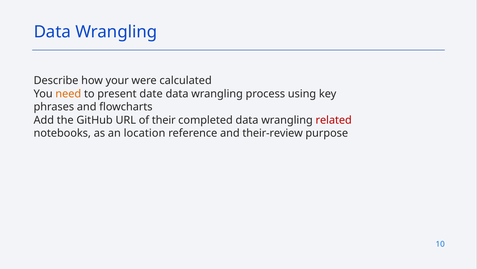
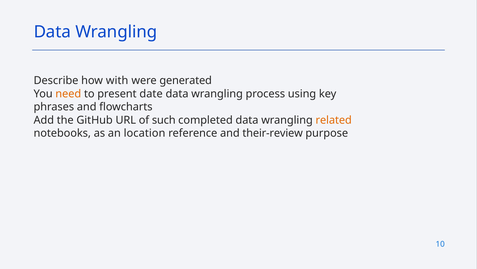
your: your -> with (117, 81)
calculated: calculated -> generated (186, 81)
their: their -> such (164, 120)
related colour: red -> orange (334, 120)
